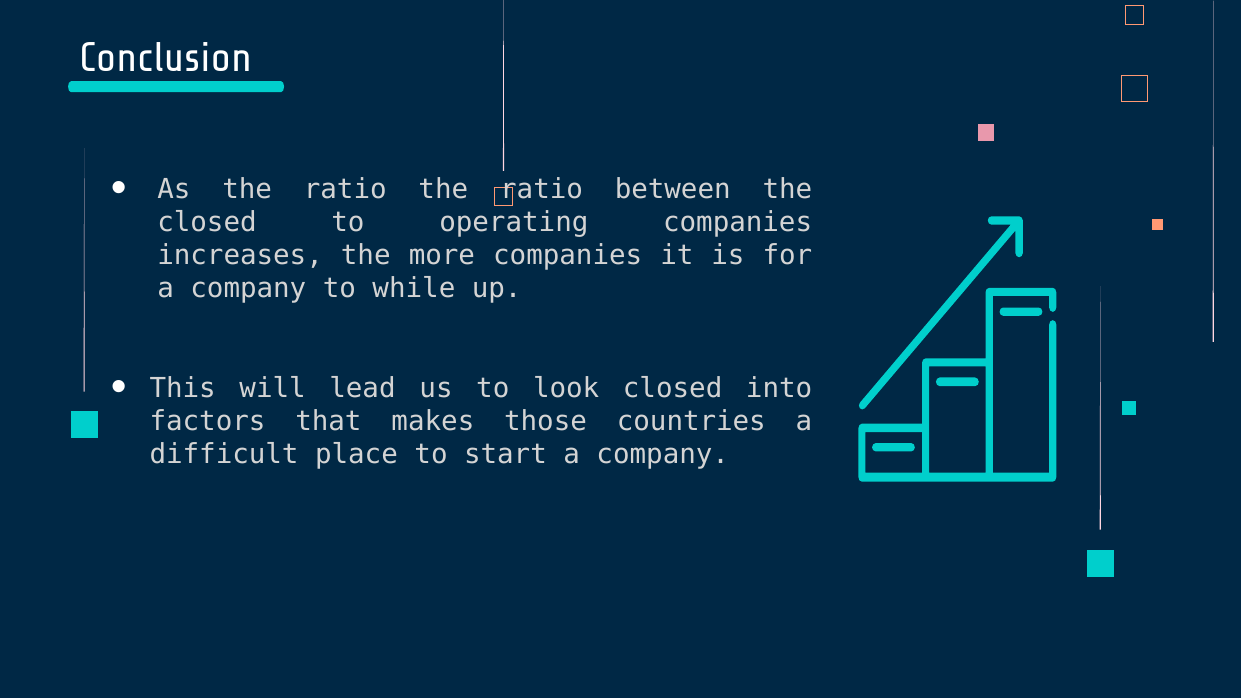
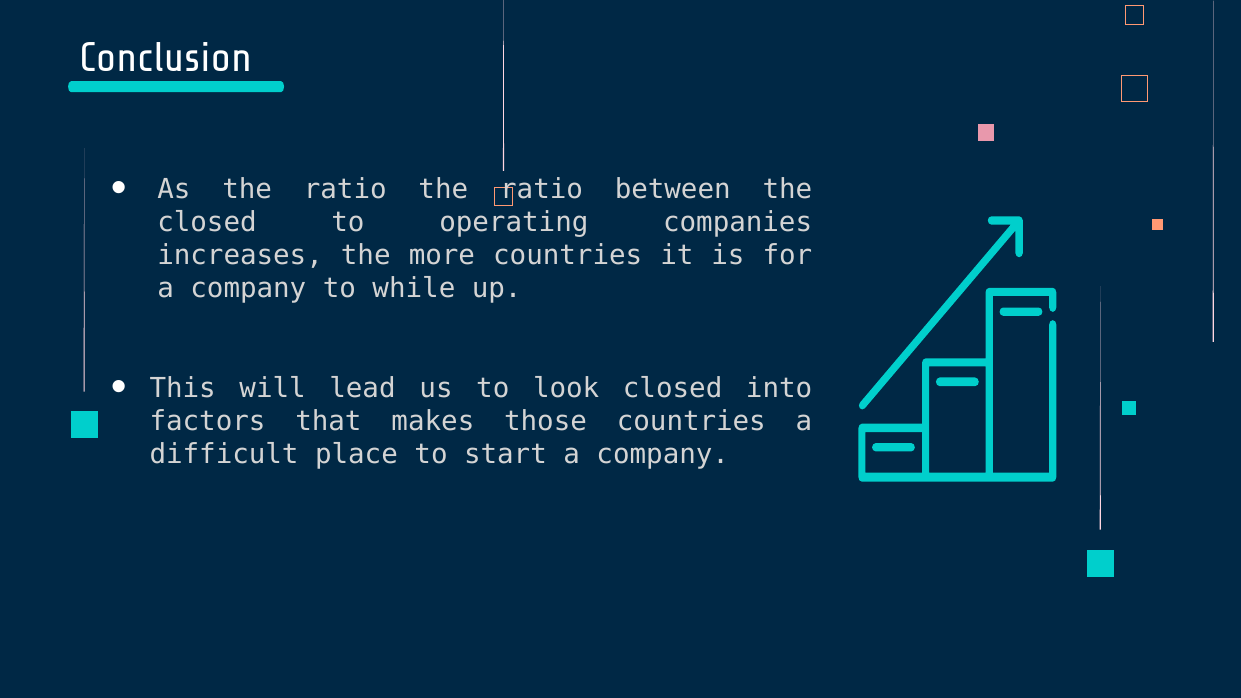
more companies: companies -> countries (568, 256)
